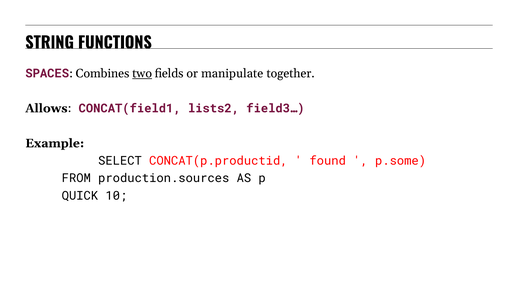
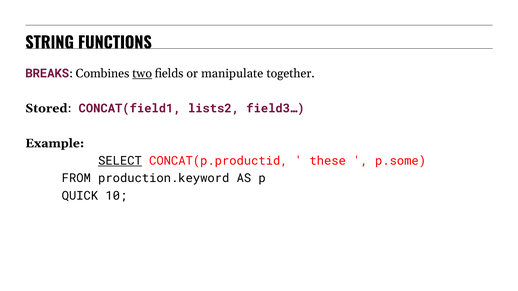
SPACES: SPACES -> BREAKS (47, 73)
Allows: Allows -> Stored (46, 108)
SELECT underline: none -> present (120, 161)
found: found -> these (328, 161)
production.sources: production.sources -> production.keyword (164, 178)
